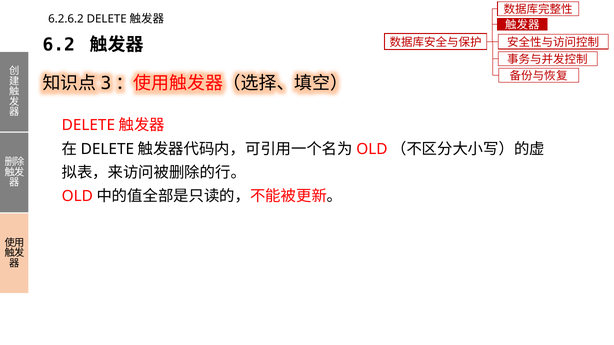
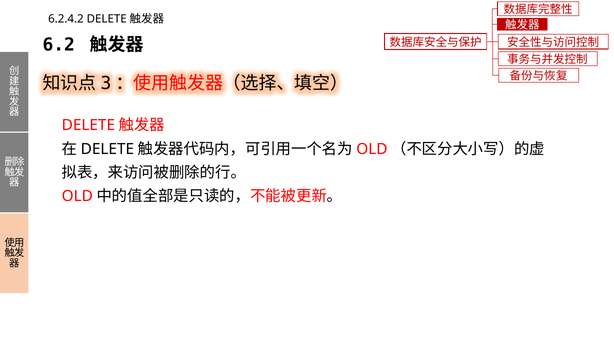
6.2.6.2: 6.2.6.2 -> 6.2.4.2 (66, 19)
